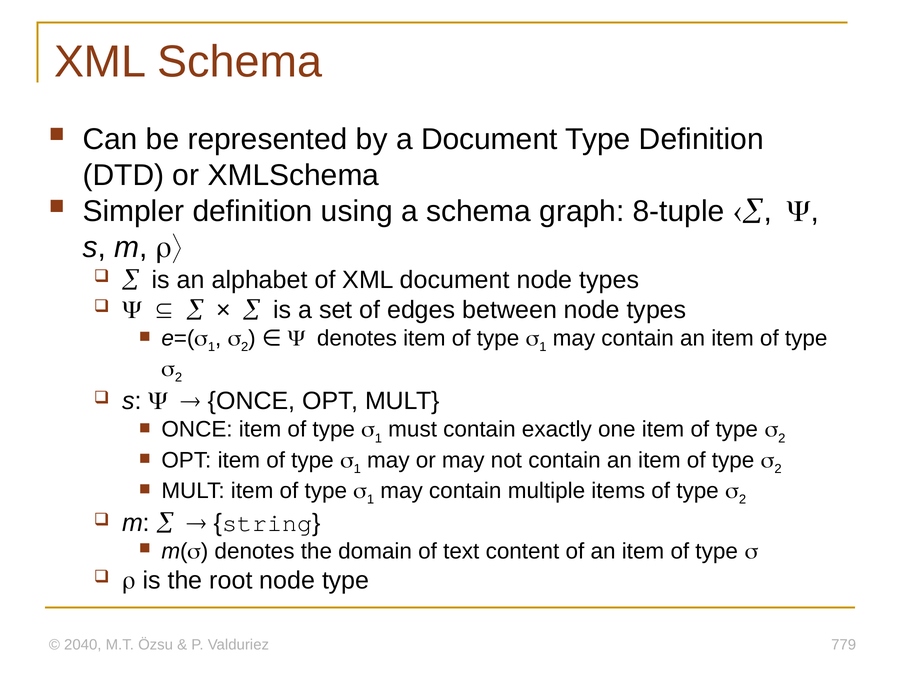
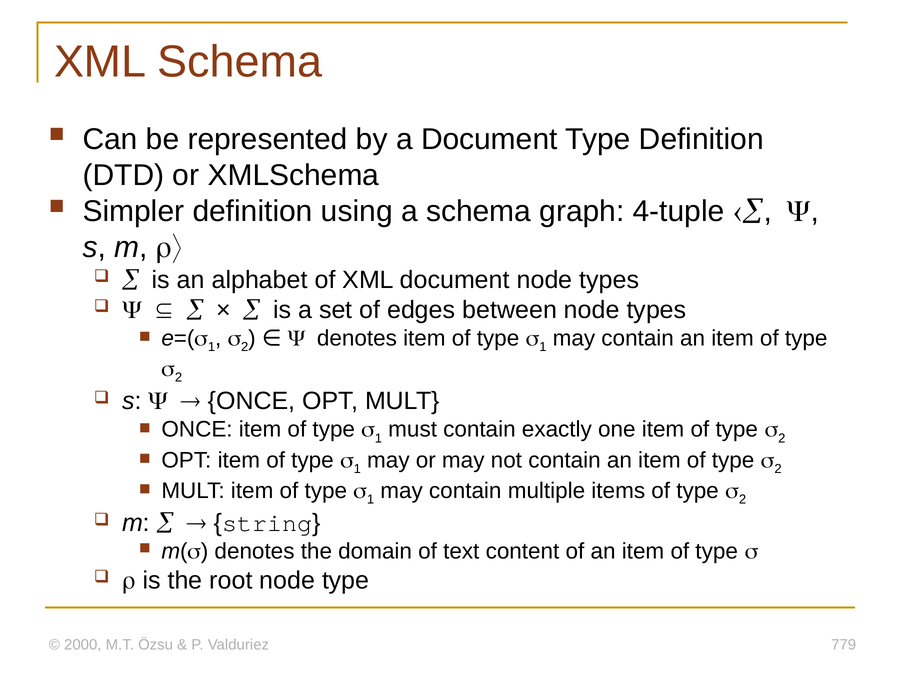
8-tuple: 8-tuple -> 4-tuple (679, 211)
2040: 2040 -> 2000 (83, 645)
